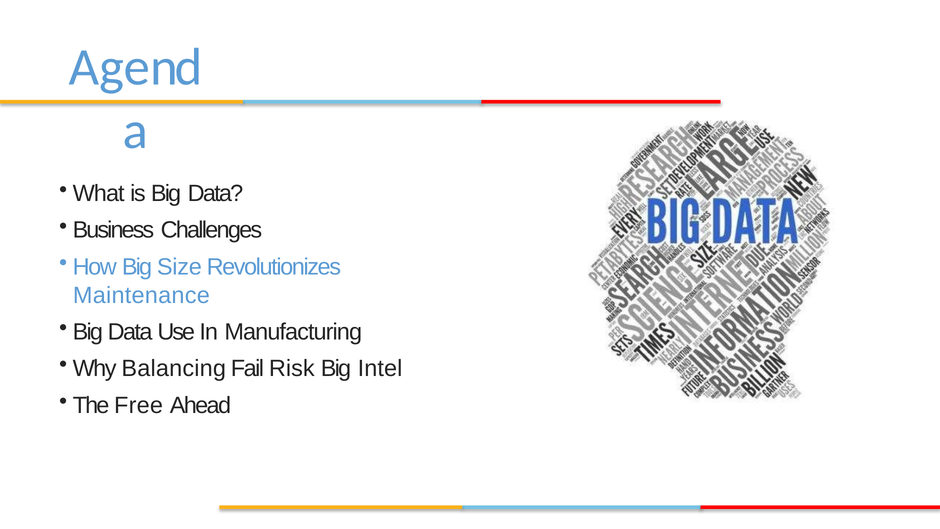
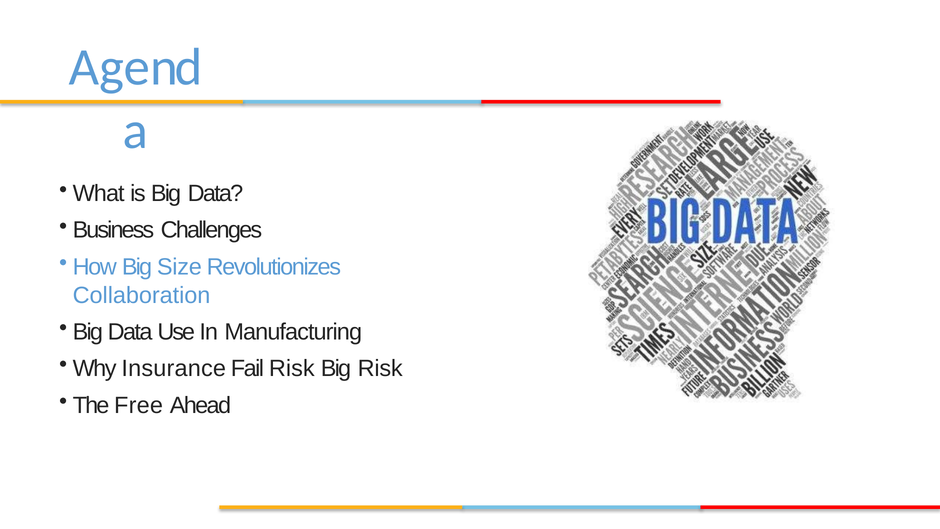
Maintenance: Maintenance -> Collaboration (142, 295)
Balancing: Balancing -> Insurance (174, 368)
Big Intel: Intel -> Risk (380, 368)
